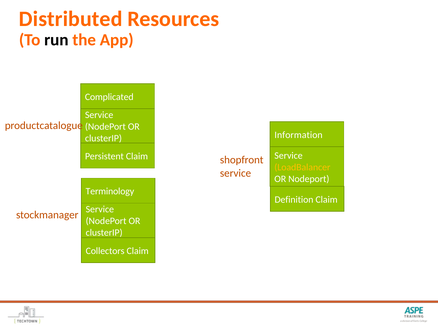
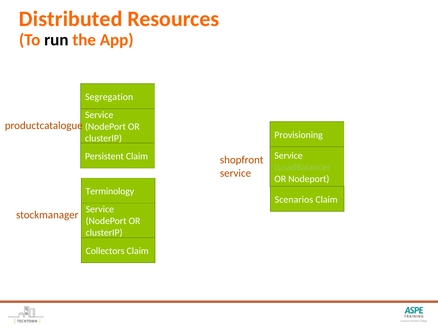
Complicated: Complicated -> Segregation (109, 97)
Information: Information -> Provisioning (299, 135)
LoadBalancer colour: yellow -> light green (302, 167)
Definition: Definition -> Scenarios (294, 199)
